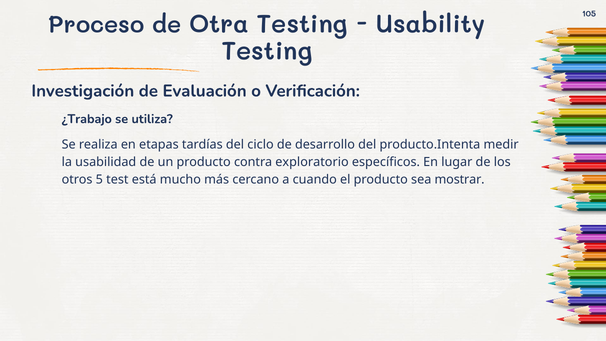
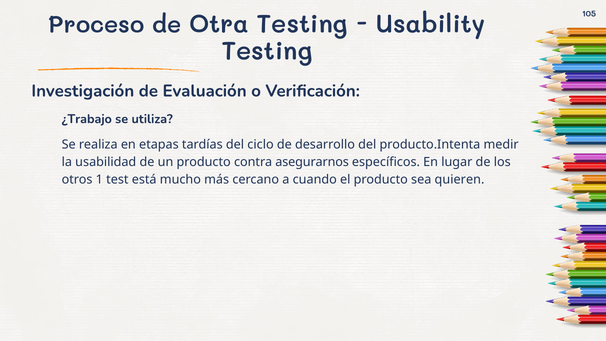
exploratorio: exploratorio -> asegurarnos (312, 162)
5: 5 -> 1 (99, 180)
mostrar: mostrar -> quieren (460, 180)
